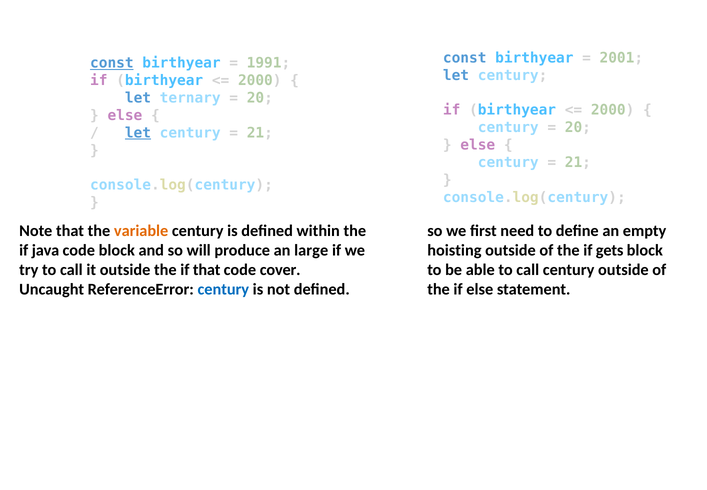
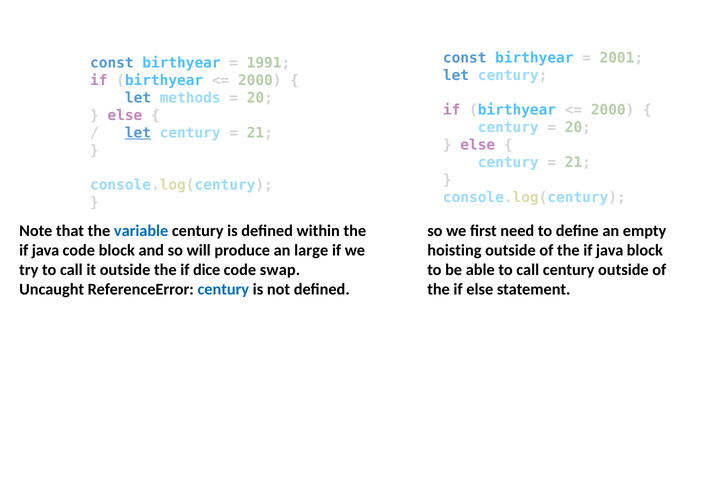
const underline: present -> none (112, 63)
ternary: ternary -> methods (190, 98)
variable colour: orange -> blue (141, 230)
of the if gets: gets -> java (610, 250)
if that: that -> dice (207, 270)
cover: cover -> swap (280, 270)
